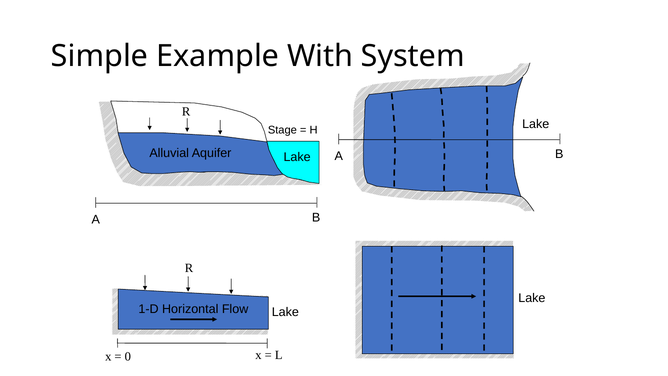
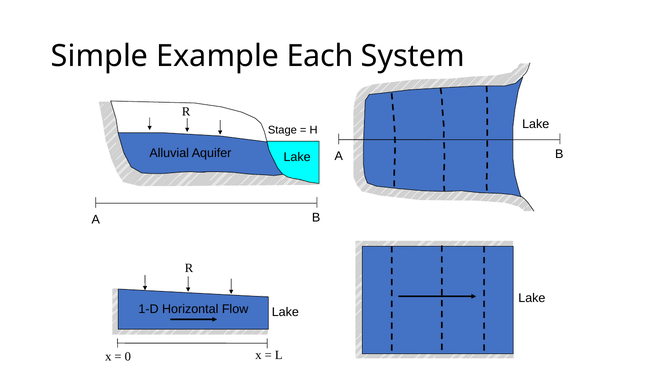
With: With -> Each (320, 56)
